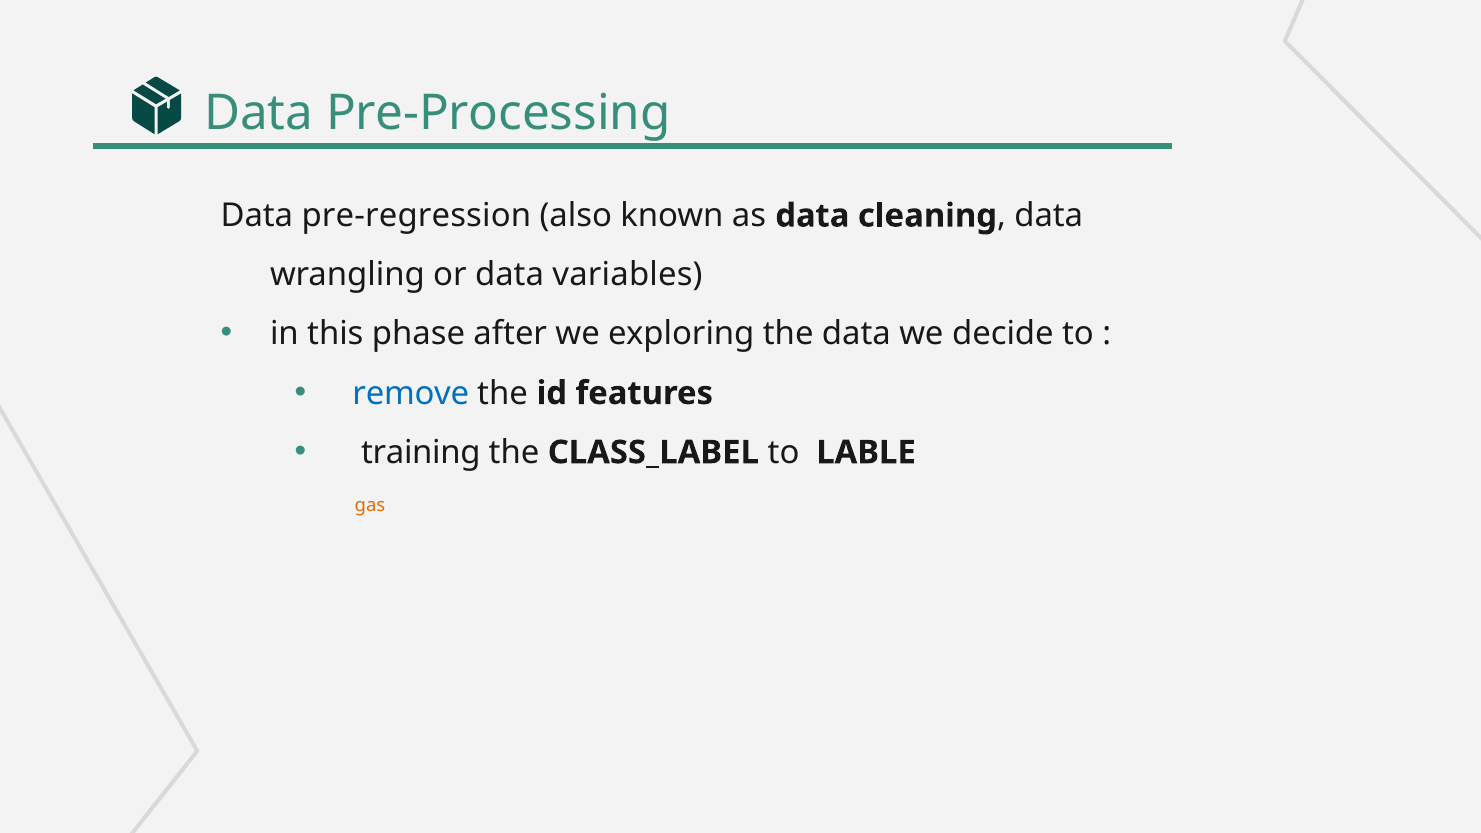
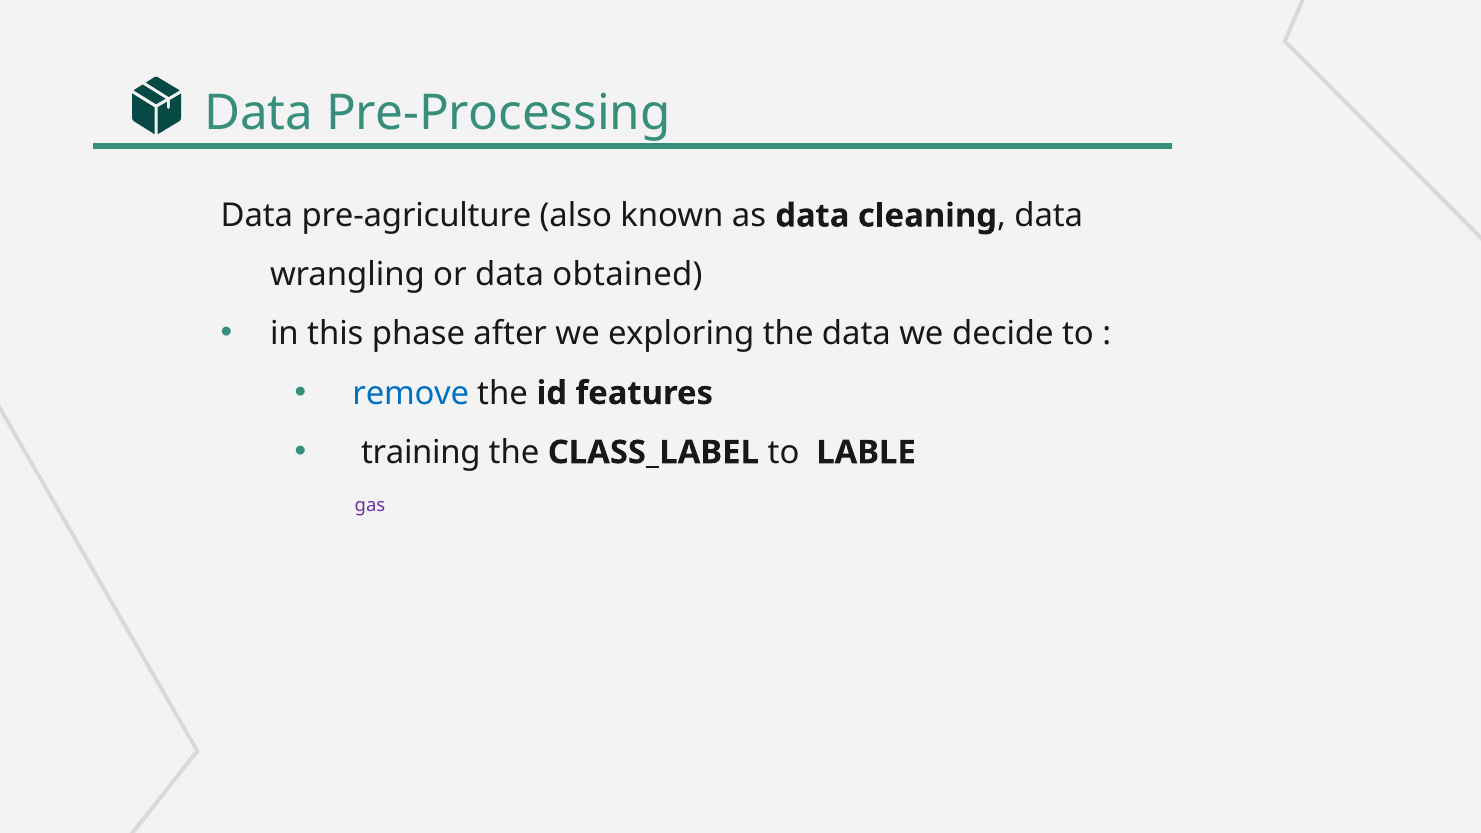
pre-regression: pre-regression -> pre-agriculture (417, 216)
variables: variables -> obtained (627, 275)
gas colour: orange -> purple (370, 506)
